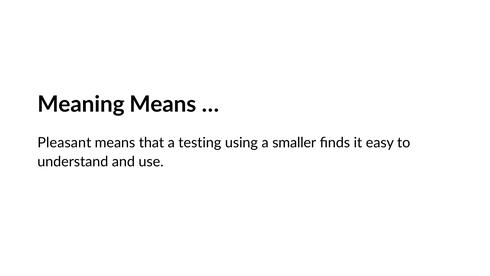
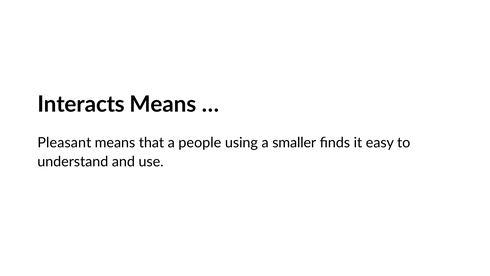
Meaning: Meaning -> Interacts (81, 104)
testing: testing -> people (200, 143)
